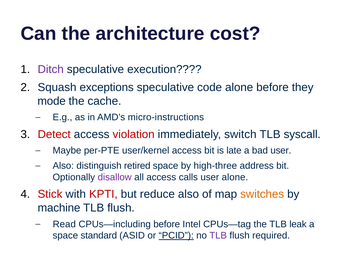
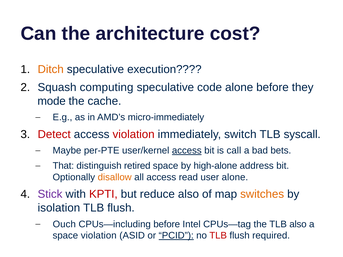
Ditch colour: purple -> orange (51, 69)
exceptions: exceptions -> computing (107, 87)
micro-instructions: micro-instructions -> micro-immediately (166, 117)
access underline: none -> present (187, 151)
late: late -> call (234, 151)
bad user: user -> bets (281, 151)
Also: Also -> That (63, 166)
high-three: high-three -> high-alone (215, 166)
disallow colour: purple -> orange (115, 177)
calls: calls -> read (188, 177)
Stick colour: red -> purple (50, 194)
machine: machine -> isolation (59, 208)
Read: Read -> Ouch (64, 224)
TLB leak: leak -> also (298, 224)
space standard: standard -> violation (99, 236)
TLB colour: purple -> red (218, 236)
